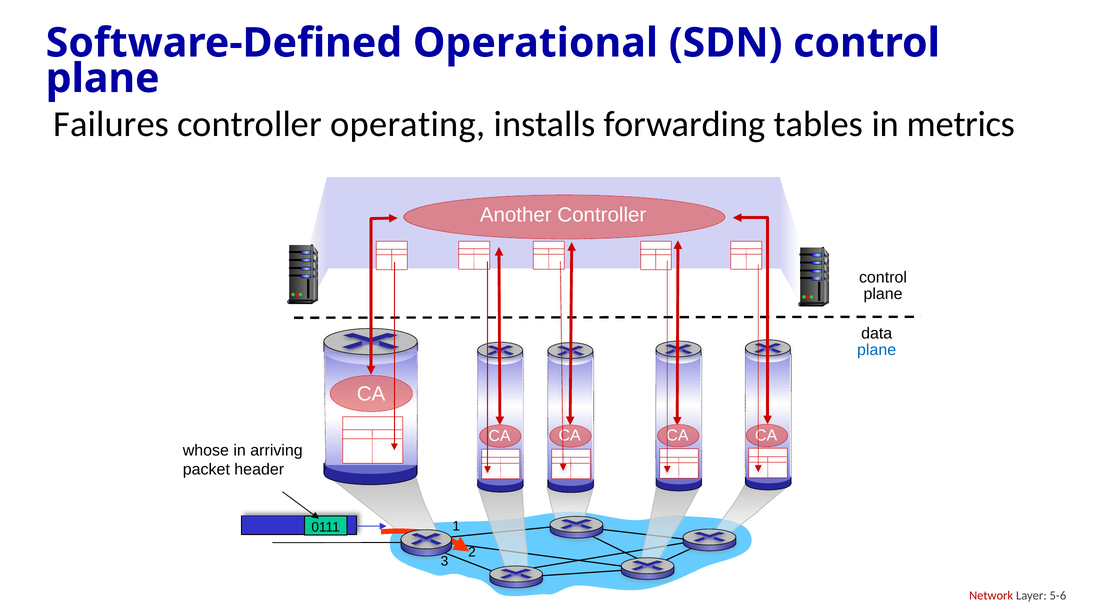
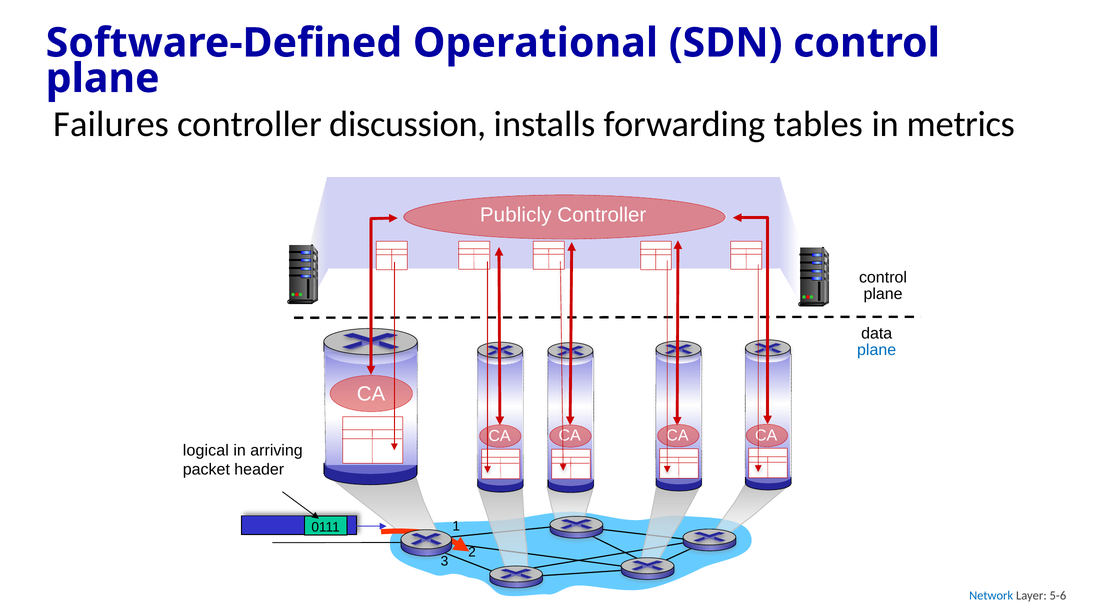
operating: operating -> discussion (408, 124)
Another: Another -> Publicly (516, 215)
whose: whose -> logical (206, 450)
Network colour: red -> blue (991, 596)
